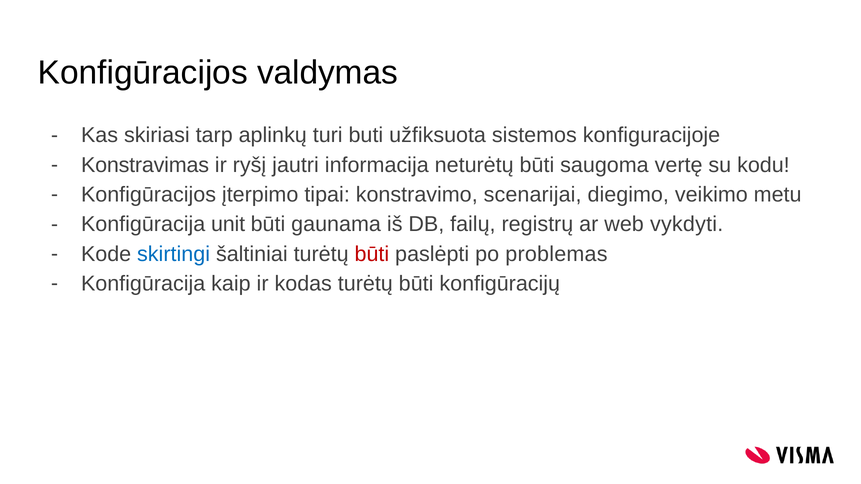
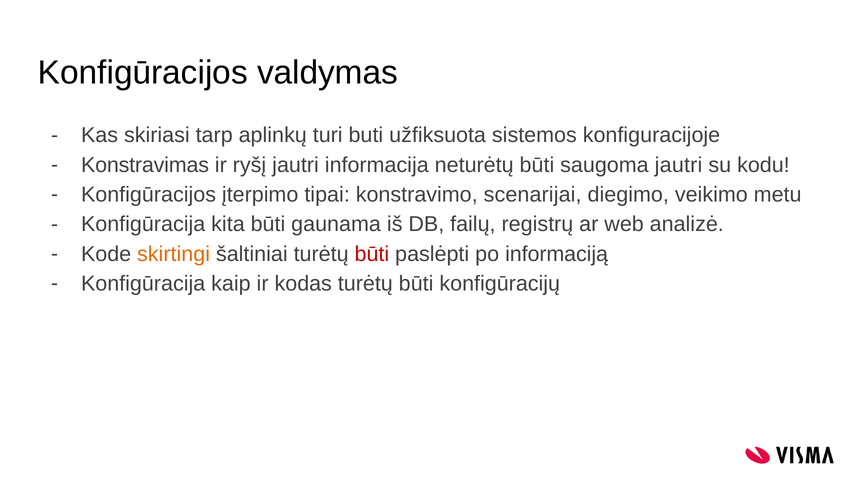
saugoma vertę: vertę -> jautri (679, 165)
unit: unit -> kita (228, 224)
vykdyti: vykdyti -> analizė (687, 224)
skirtingi colour: blue -> orange (174, 254)
problemas: problemas -> informaciją (557, 254)
